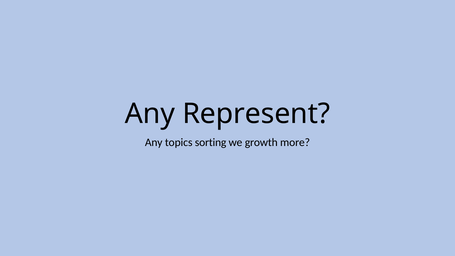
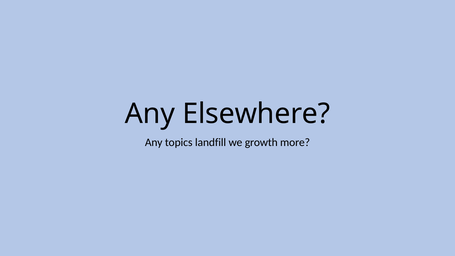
Represent: Represent -> Elsewhere (256, 114)
sorting: sorting -> landfill (211, 142)
